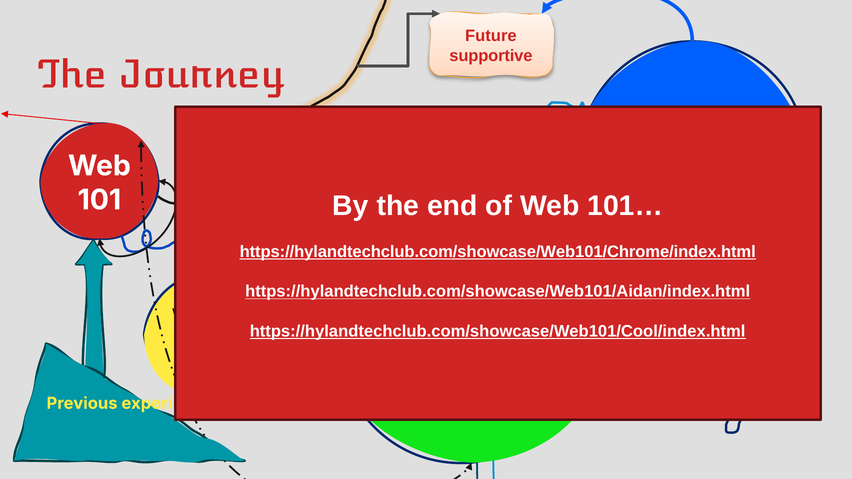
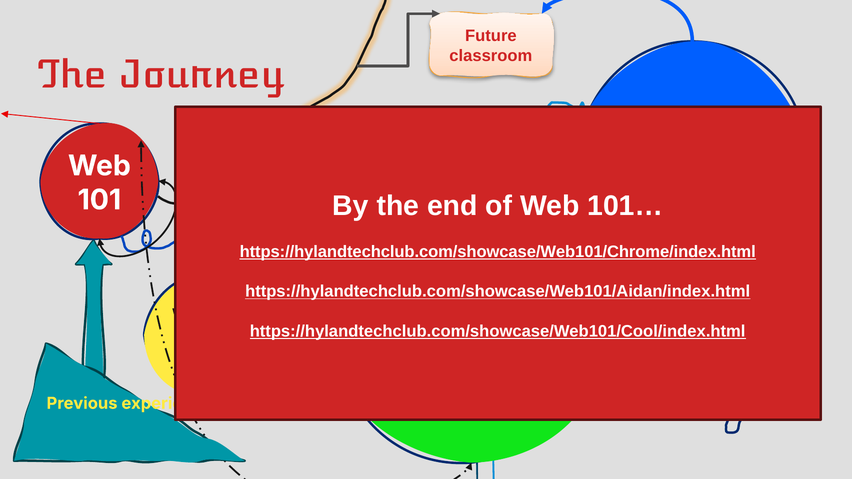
supportive: supportive -> classroom (491, 56)
